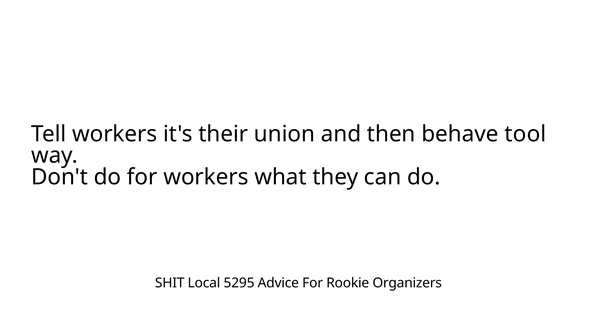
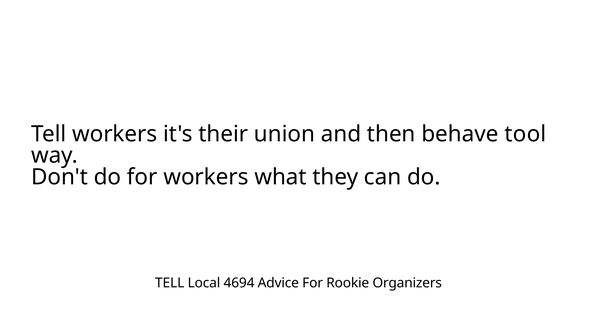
SHIT: SHIT -> TELL (170, 283)
5295: 5295 -> 4694 (239, 283)
